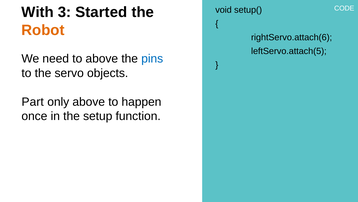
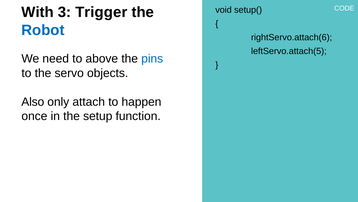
Started: Started -> Trigger (101, 12)
Robot colour: orange -> blue (43, 30)
Part: Part -> Also (33, 102)
only above: above -> attach (89, 102)
